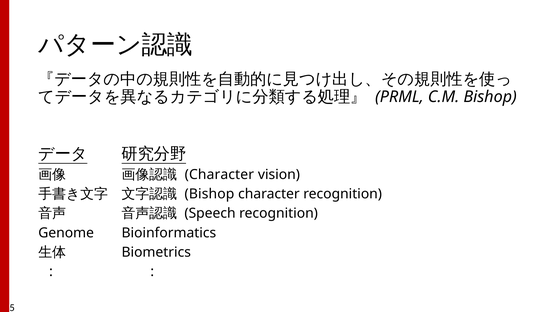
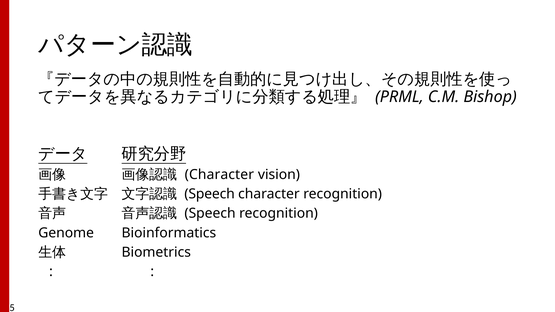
Bishop: Bishop -> Speech (210, 194)
